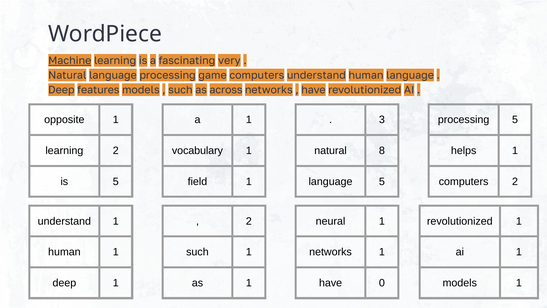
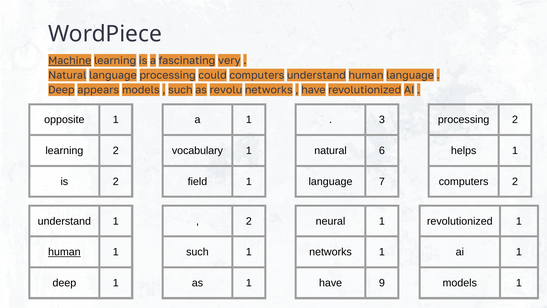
game: game -> could (213, 75)
features: features -> appears (98, 90)
across: across -> revolu (226, 90)
processing 5: 5 -> 2 (515, 120)
8: 8 -> 6 (382, 151)
is 5: 5 -> 2 (116, 181)
language 5: 5 -> 7 (382, 181)
human underline: none -> present (64, 252)
0: 0 -> 9 (382, 283)
